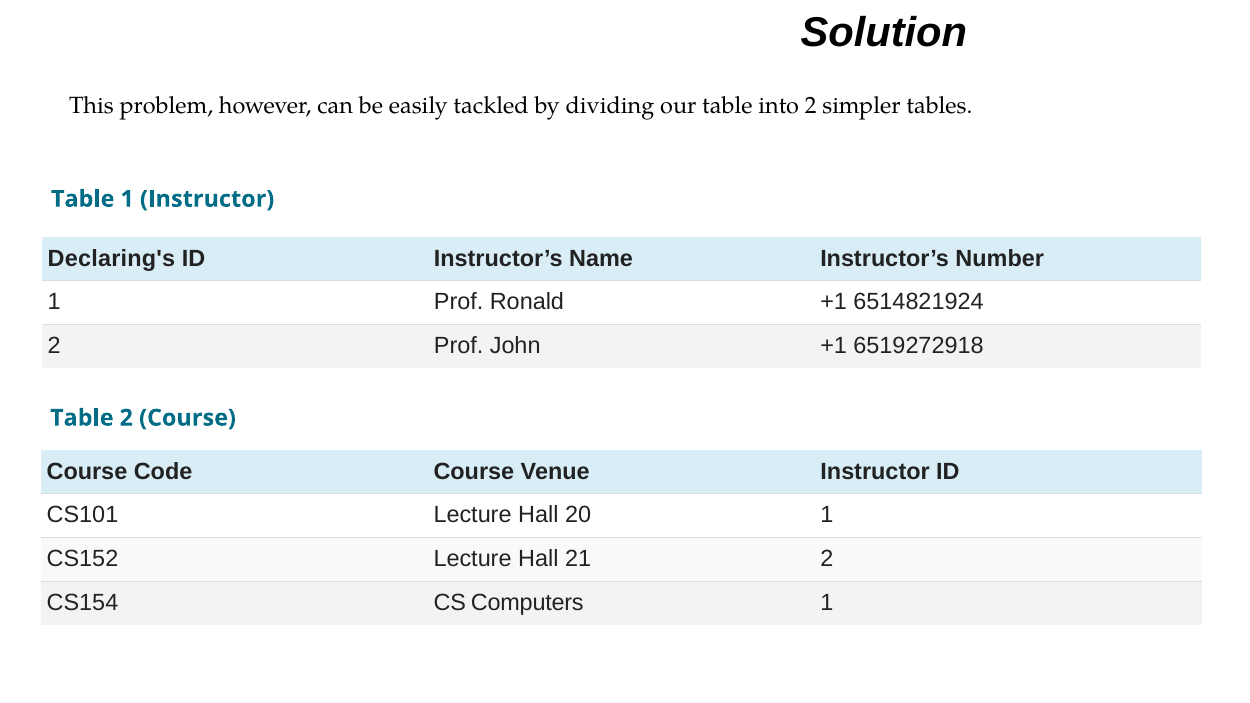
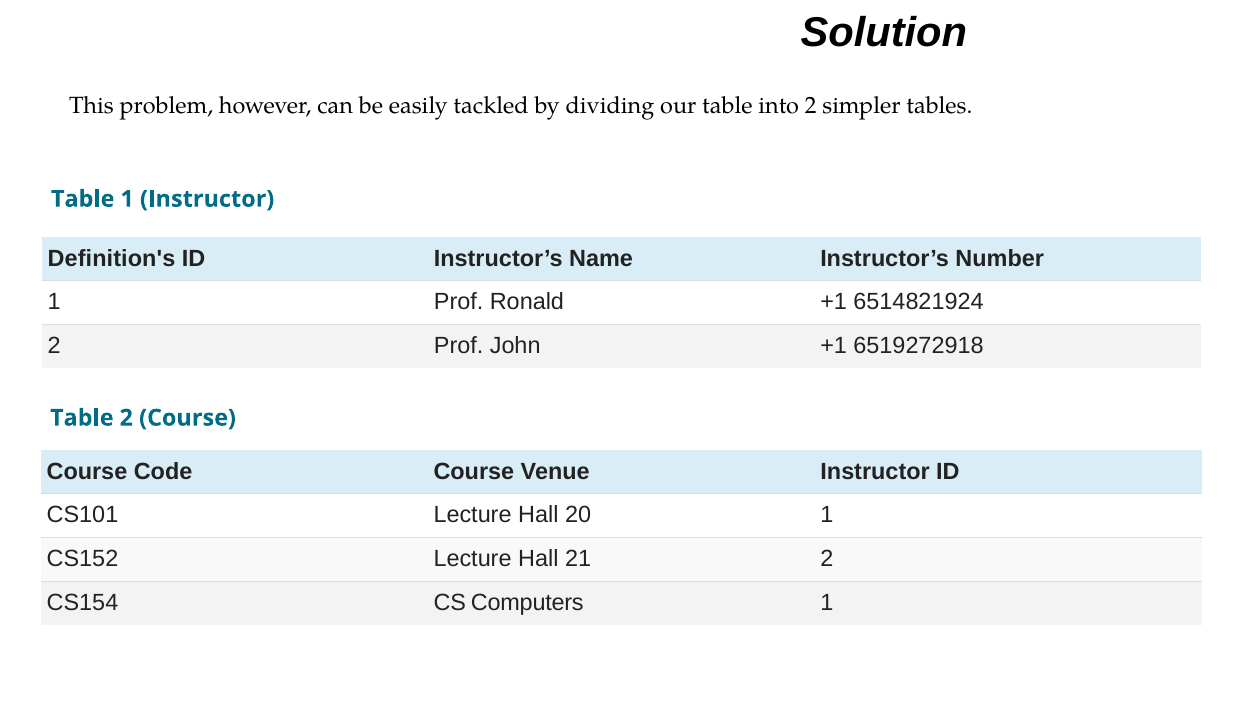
Declaring's: Declaring's -> Definition's (111, 259)
